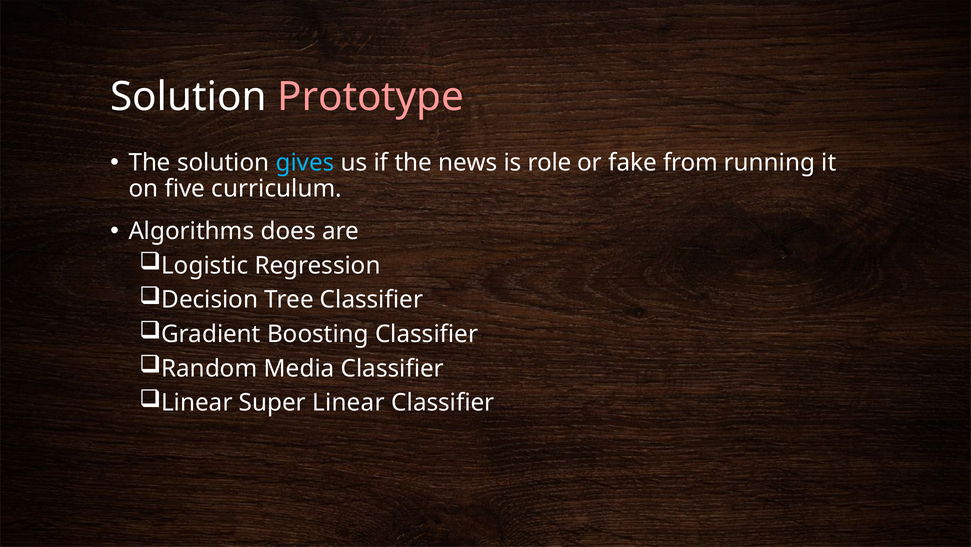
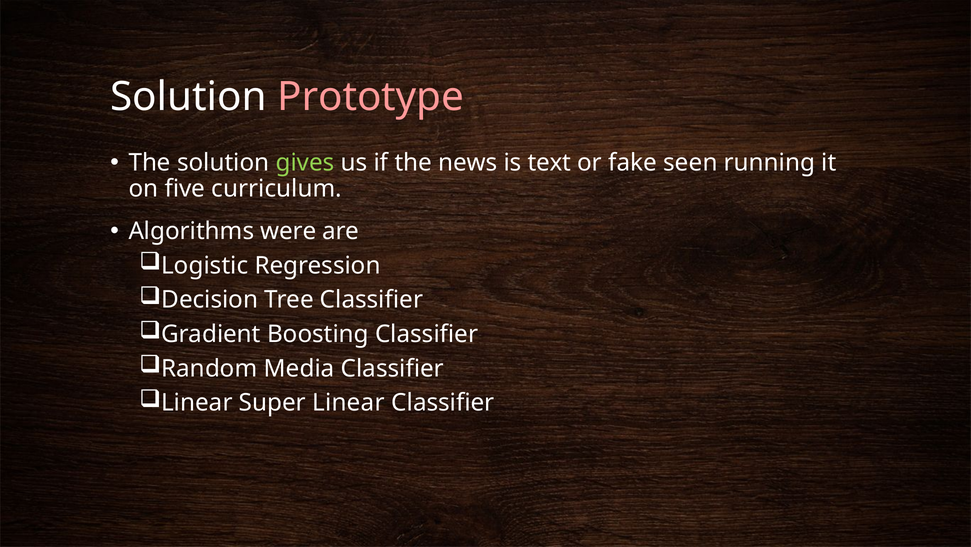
gives colour: light blue -> light green (305, 162)
role: role -> text (549, 162)
from: from -> seen (690, 162)
does: does -> were (288, 231)
